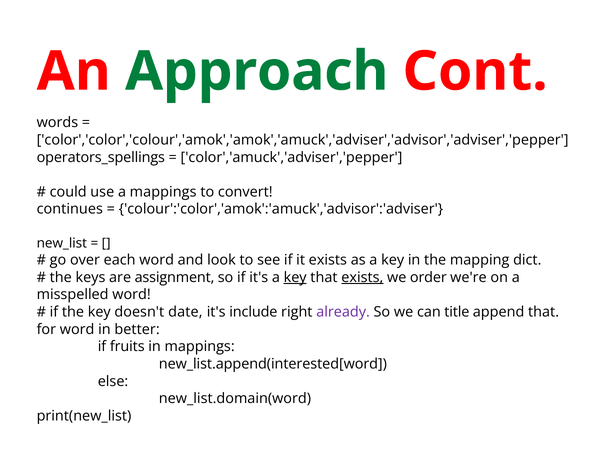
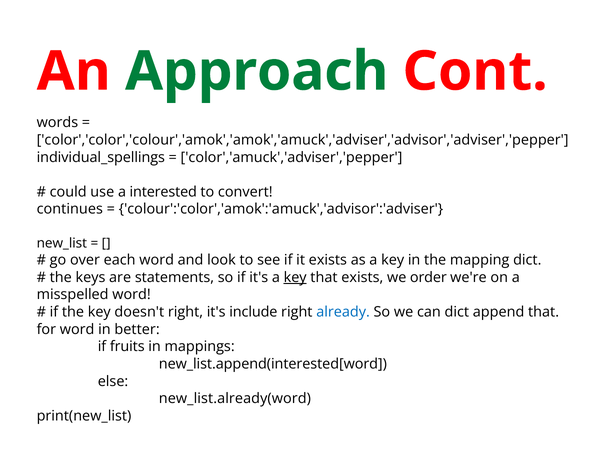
operators_spellings: operators_spellings -> individual_spellings (101, 157)
a mappings: mappings -> interested (163, 192)
assignment: assignment -> statements (174, 278)
exists underline: present -> none (362, 278)
doesn't date: date -> right (185, 312)
already colour: purple -> blue (343, 312)
can title: title -> dict (457, 312)
new_list.domain(word: new_list.domain(word -> new_list.already(word (235, 399)
